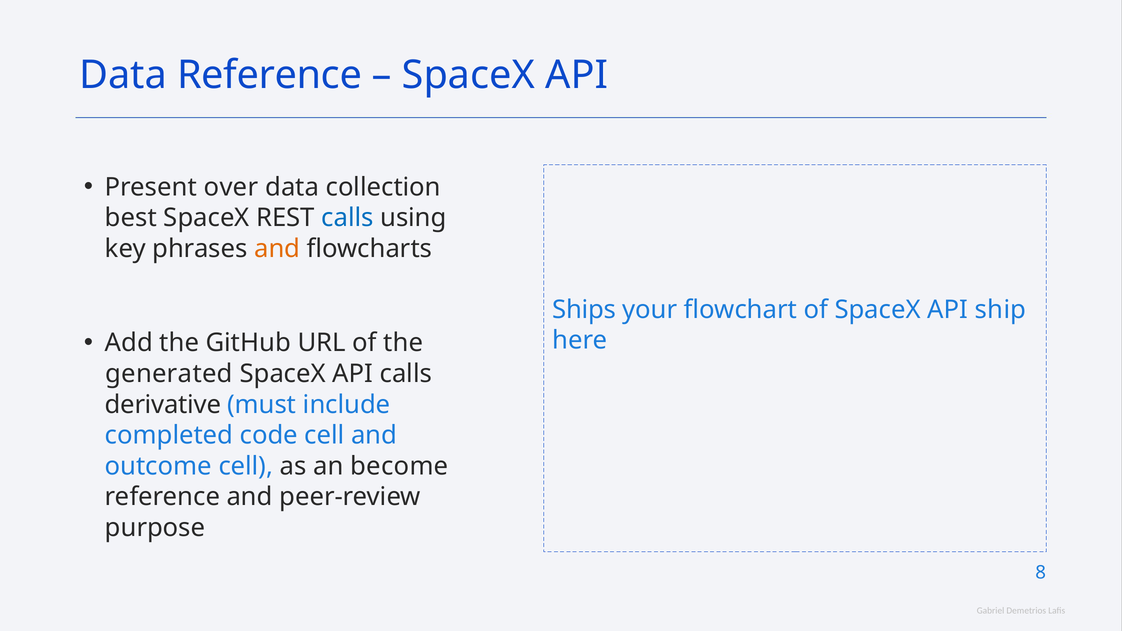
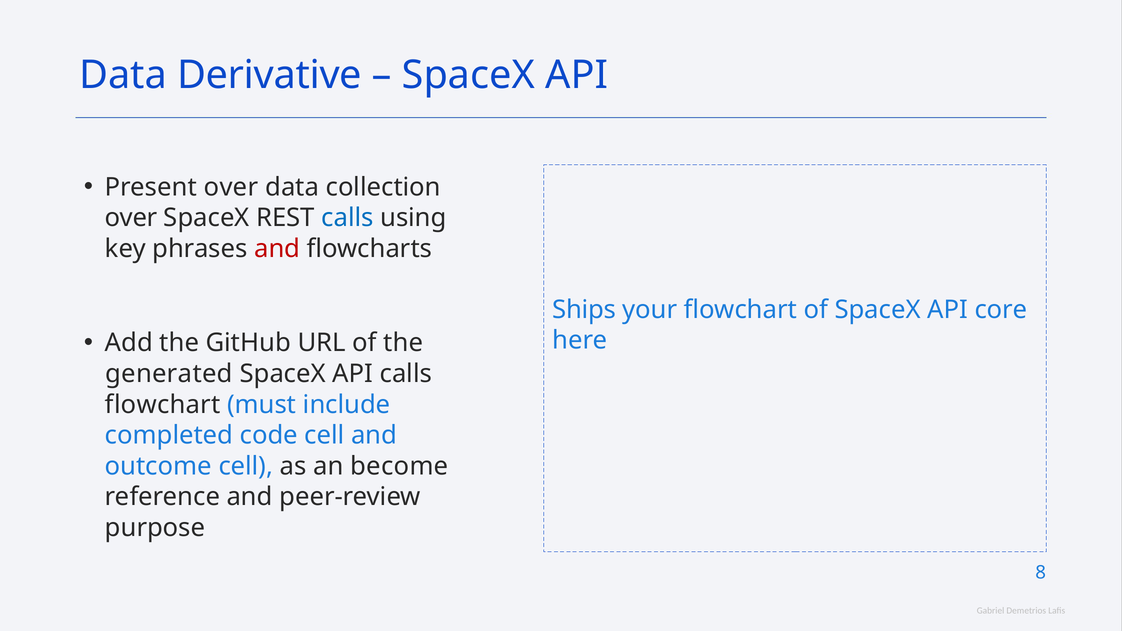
Data Reference: Reference -> Derivative (269, 75)
best: best -> over (131, 218)
and colour: orange -> red (277, 249)
ship: ship -> core (1001, 310)
derivative: derivative -> flowchart (163, 405)
